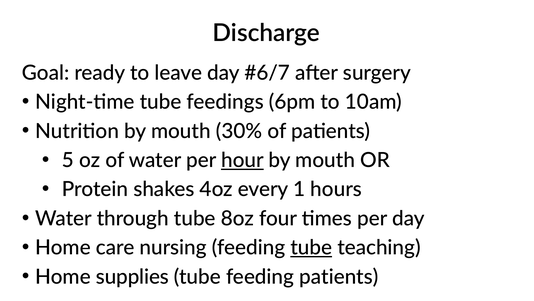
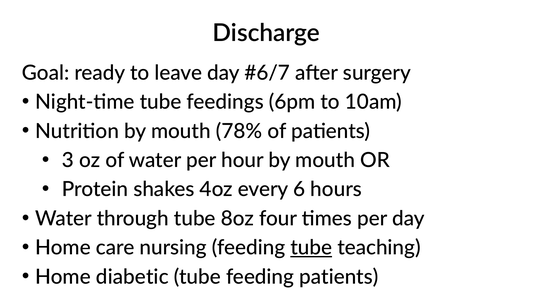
30%: 30% -> 78% (239, 131)
5: 5 -> 3 (68, 160)
hour underline: present -> none (242, 160)
1: 1 -> 6 (299, 189)
supplies: supplies -> diabetic (132, 276)
